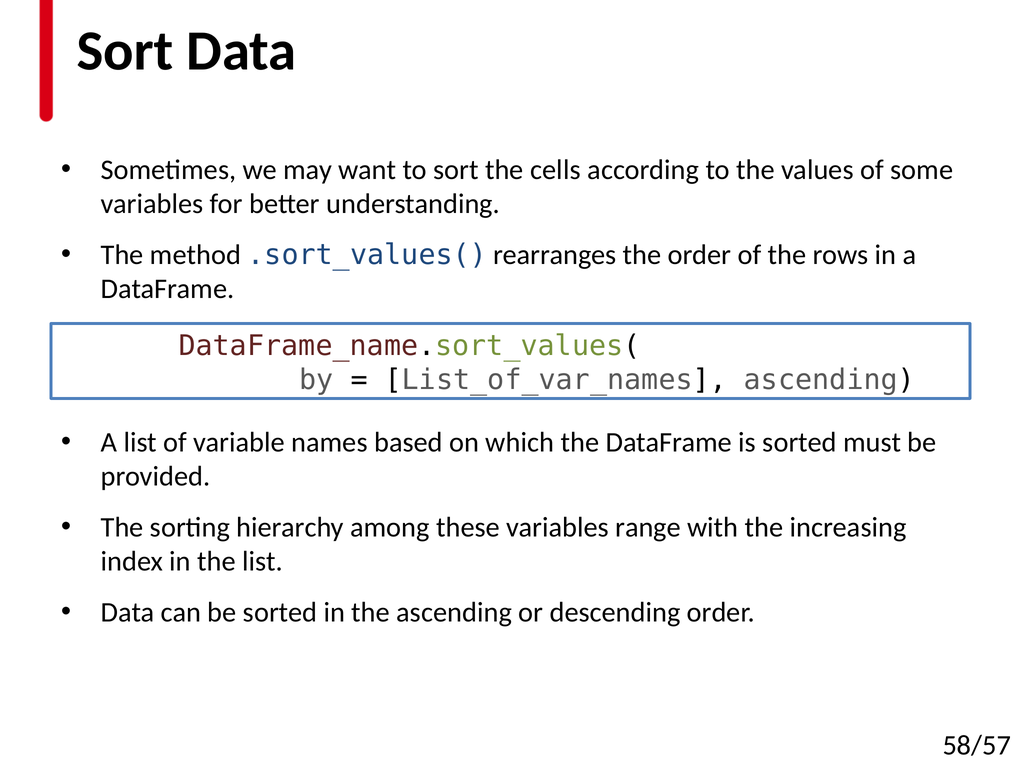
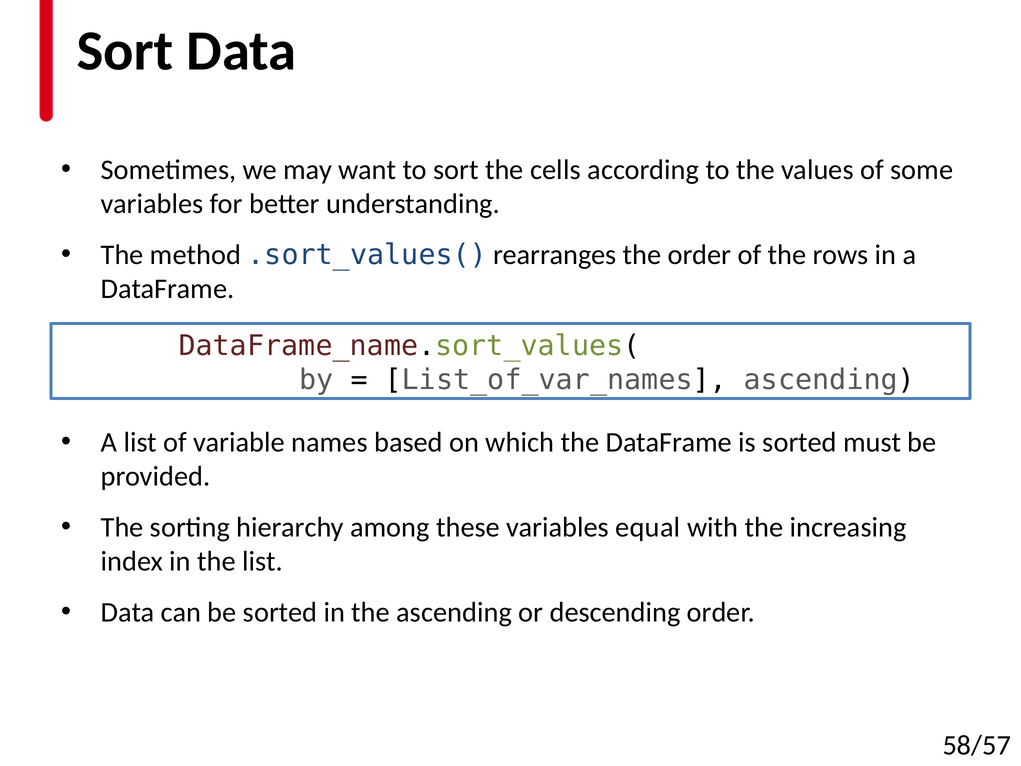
range: range -> equal (648, 527)
